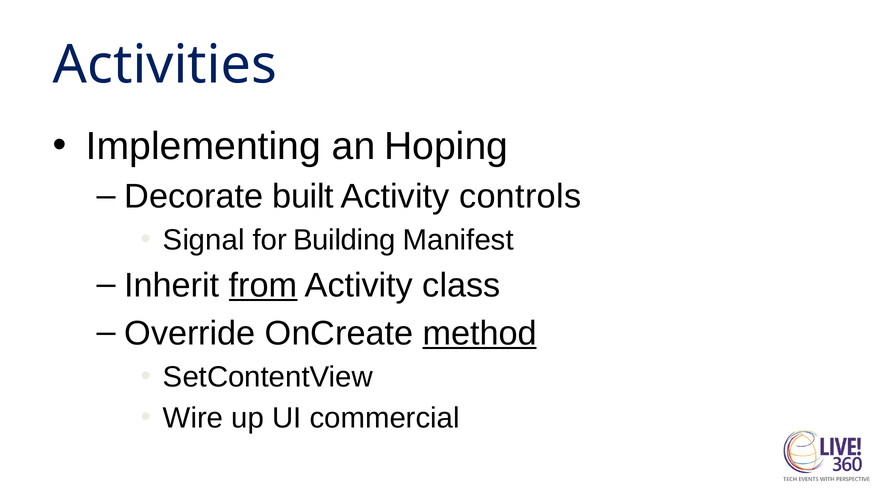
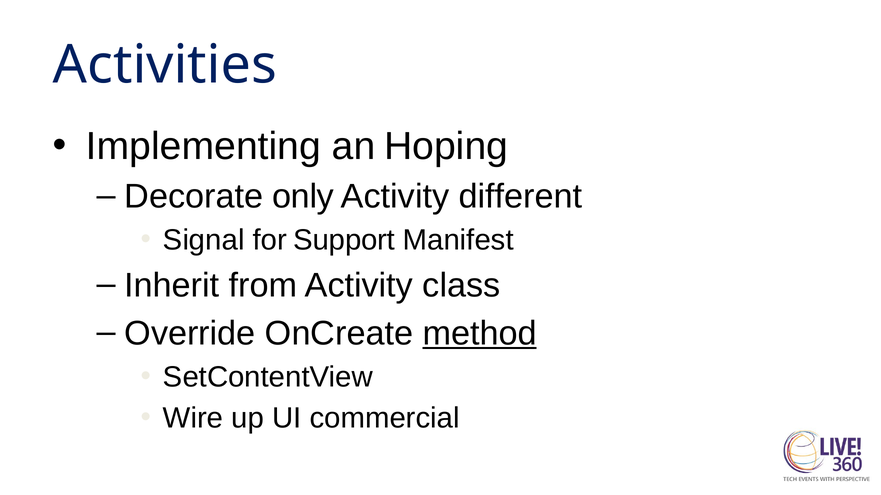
built: built -> only (303, 197)
controls: controls -> different (520, 197)
Building: Building -> Support (344, 241)
from underline: present -> none (263, 286)
